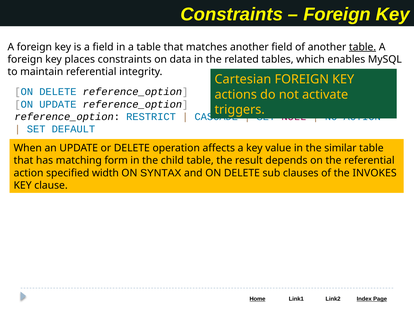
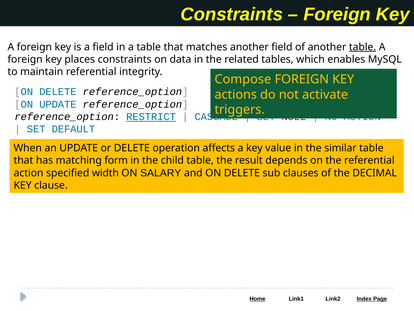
Cartesian: Cartesian -> Compose (243, 79)
RESTRICT underline: none -> present (151, 117)
SYNTAX: SYNTAX -> SALARY (161, 173)
INVOKES: INVOKES -> DECIMAL (375, 173)
